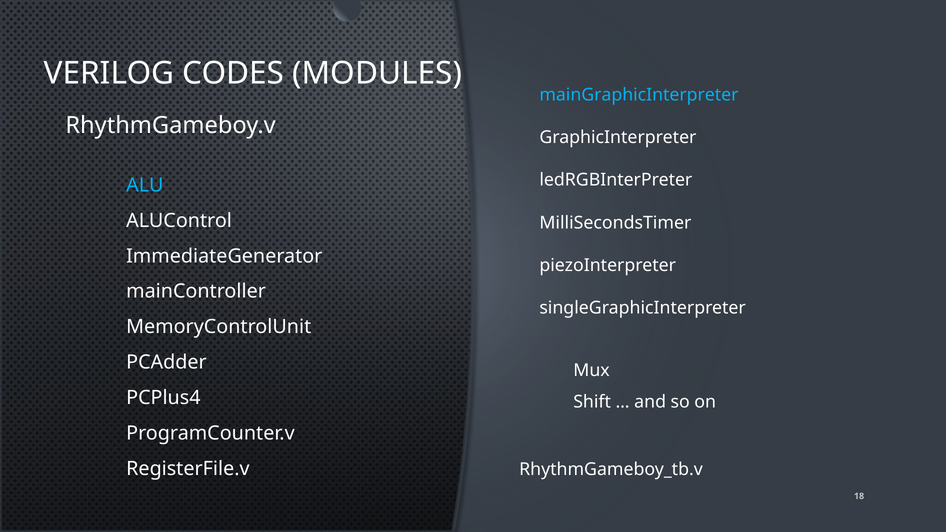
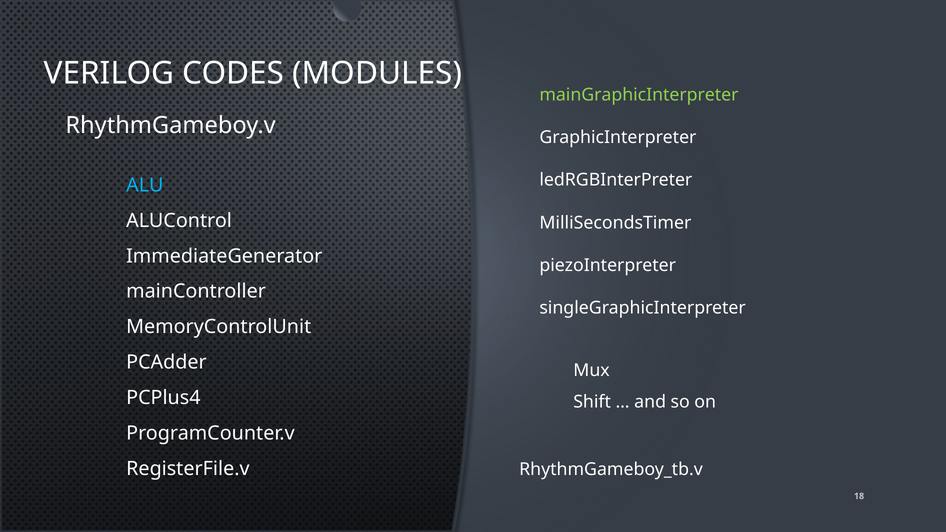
mainGraphicInterpreter colour: light blue -> light green (639, 95)
